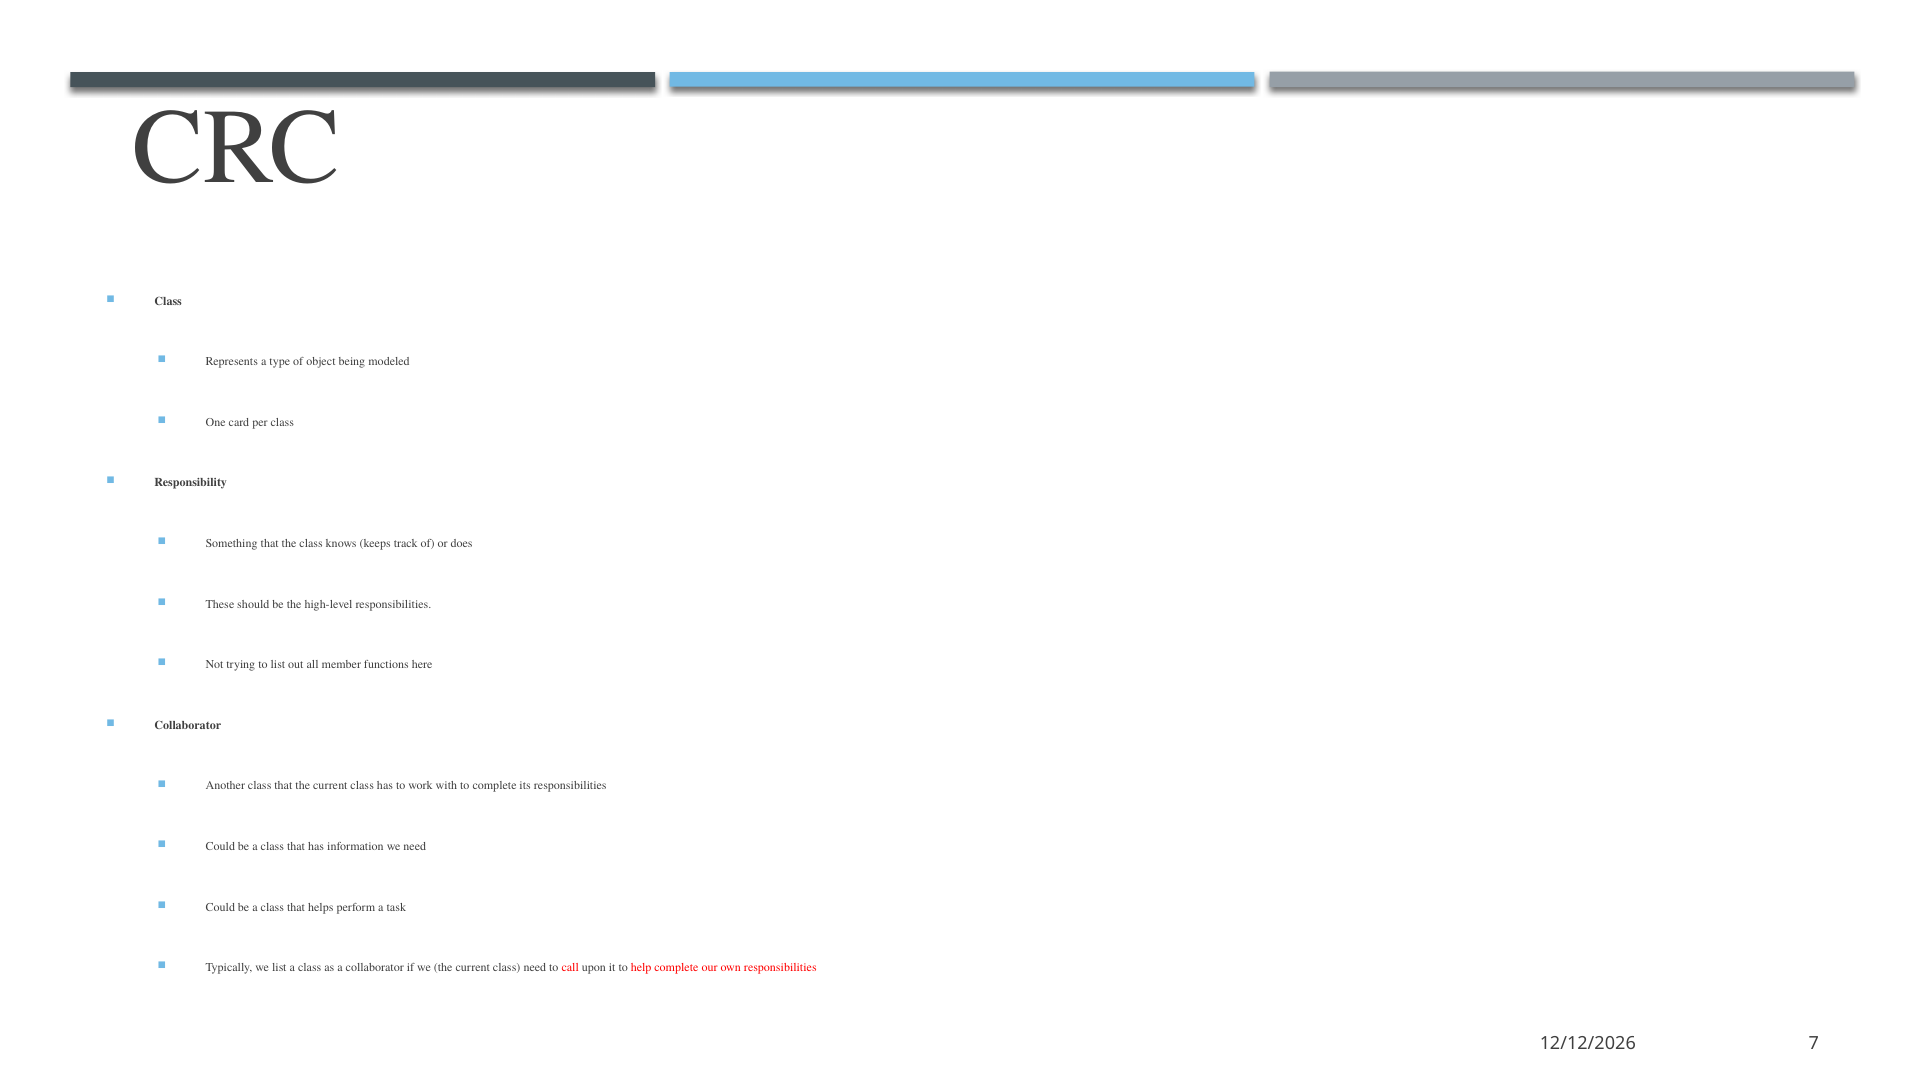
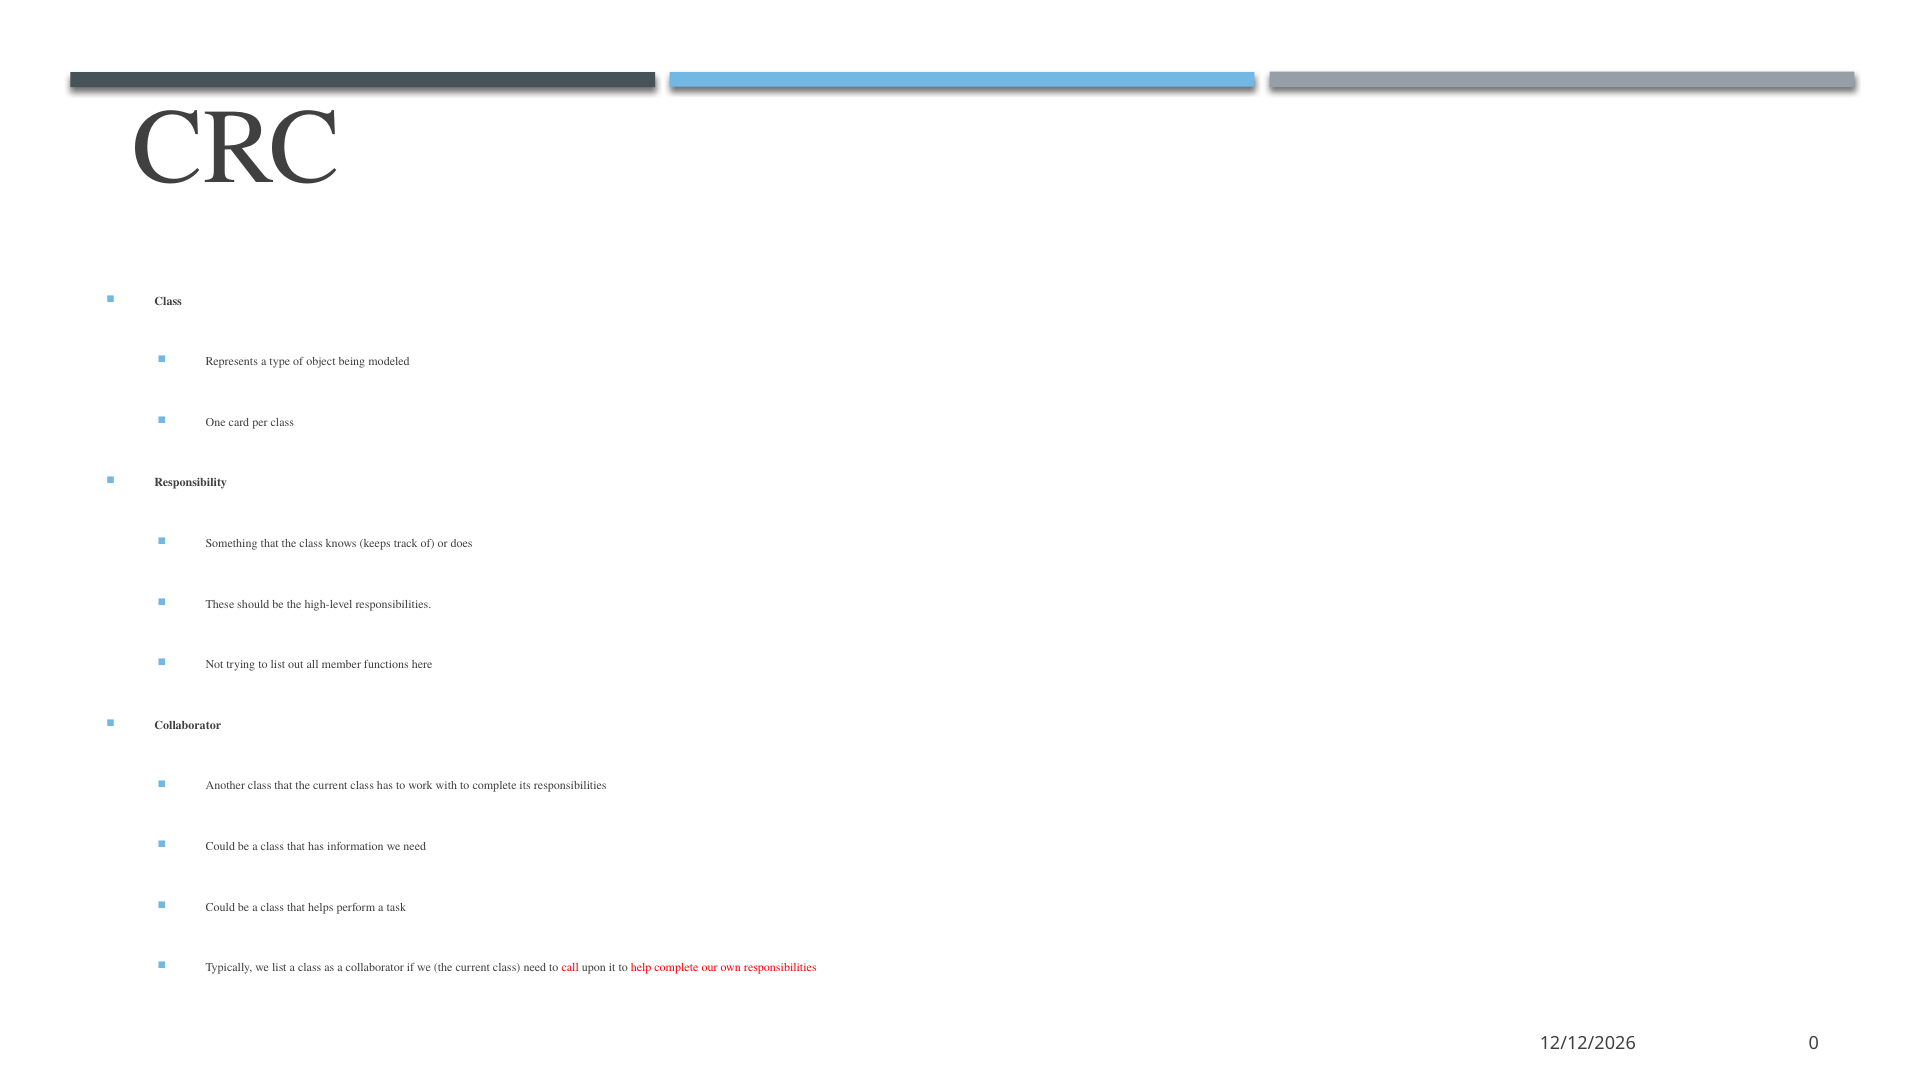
7: 7 -> 0 (1814, 1043)
